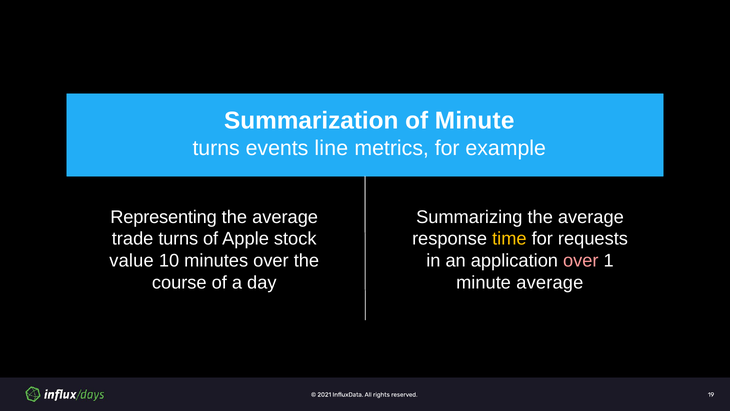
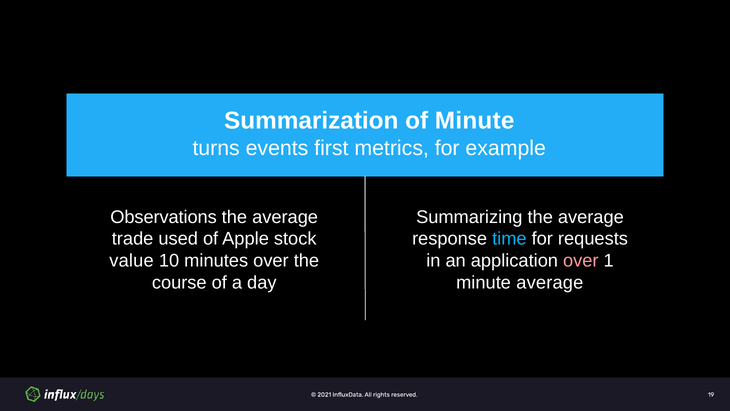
line: line -> first (331, 148)
Representing: Representing -> Observations (164, 217)
trade turns: turns -> used (178, 239)
time colour: yellow -> light blue (509, 239)
